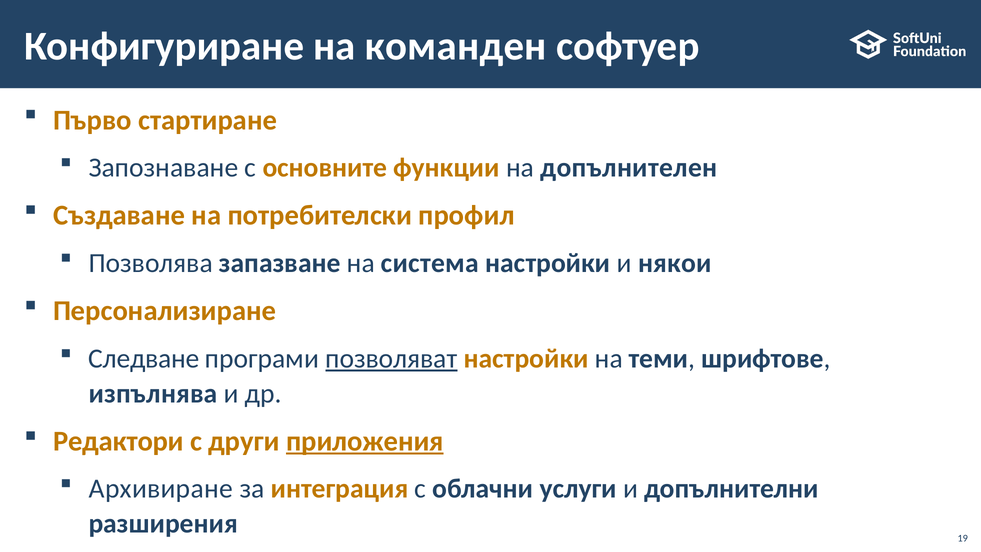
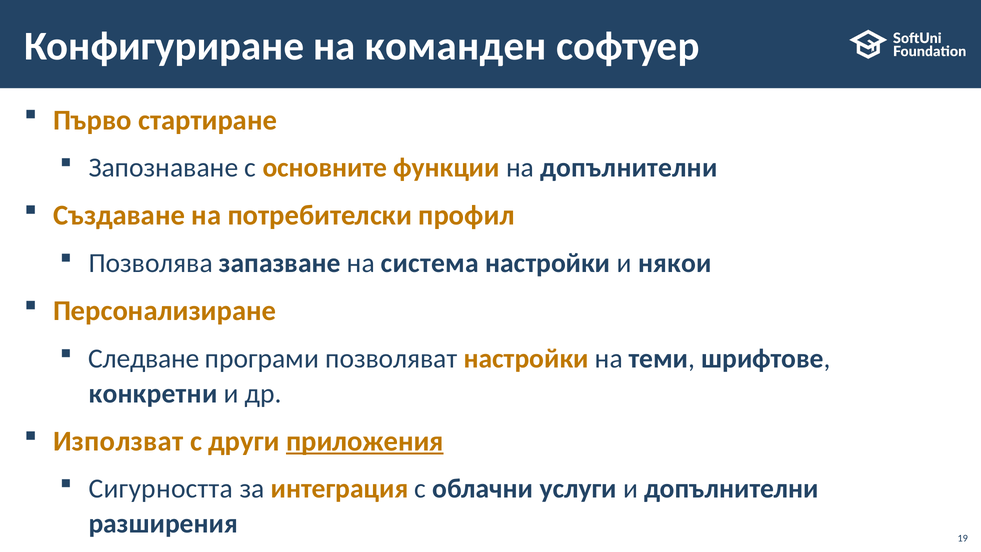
на допълнителен: допълнителен -> допълнителни (629, 168)
позволяват underline: present -> none (391, 358)
изпълнява: изпълнява -> конкретни (153, 393)
Редактори: Редактори -> Използват (118, 441)
Архивиране: Архивиране -> Сигурността (161, 489)
